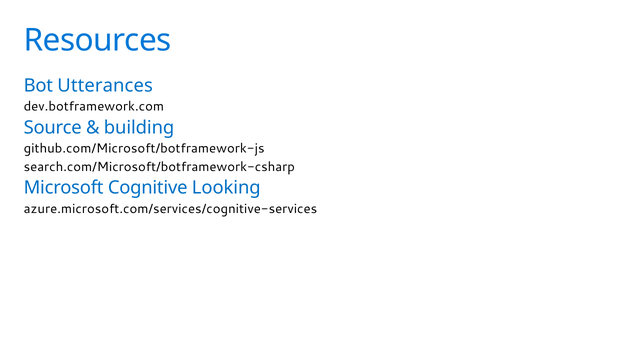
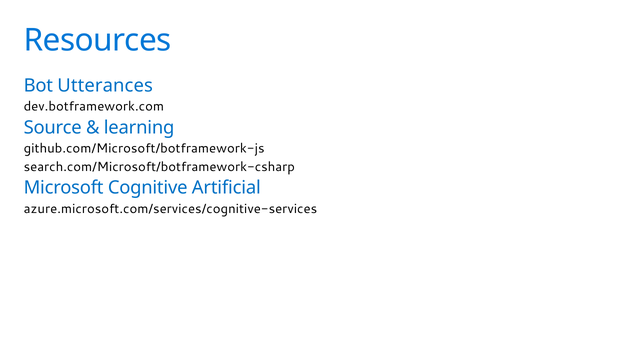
building: building -> learning (139, 128)
Looking: Looking -> Artificial (226, 188)
